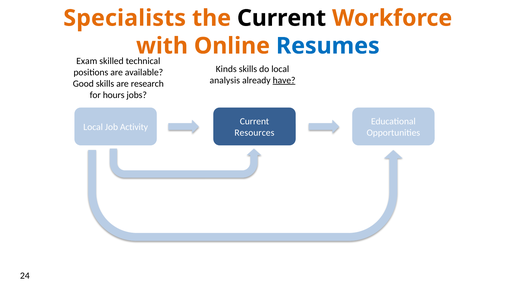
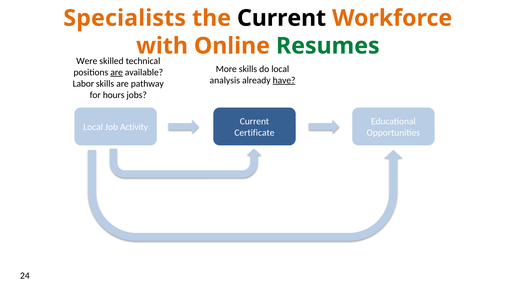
Resumes colour: blue -> green (328, 46)
Exam: Exam -> Were (87, 61)
Kinds: Kinds -> More (226, 69)
are underline: none -> present (117, 72)
Good: Good -> Labor (83, 84)
research: research -> pathway (147, 84)
Resources: Resources -> Certificate (254, 133)
